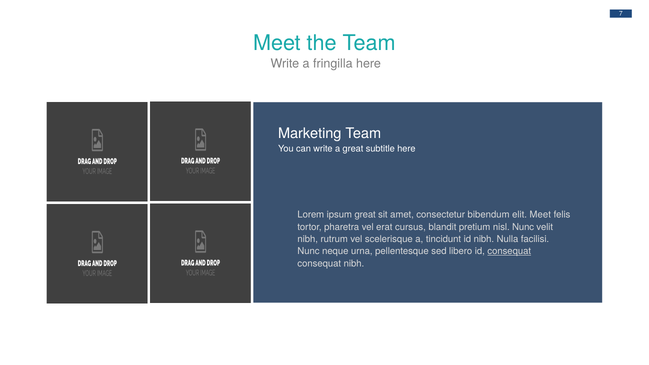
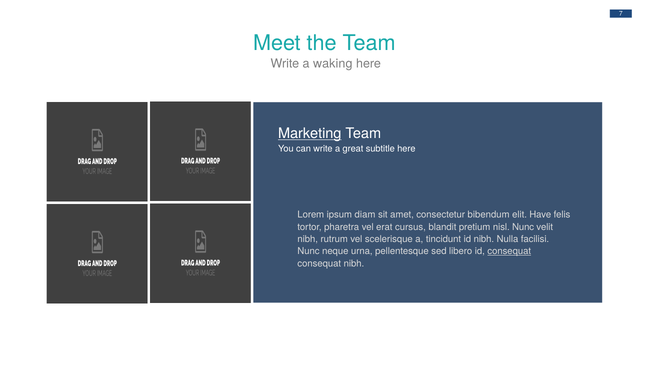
fringilla: fringilla -> waking (333, 64)
Marketing underline: none -> present (310, 134)
ipsum great: great -> diam (365, 215)
elit Meet: Meet -> Have (540, 215)
